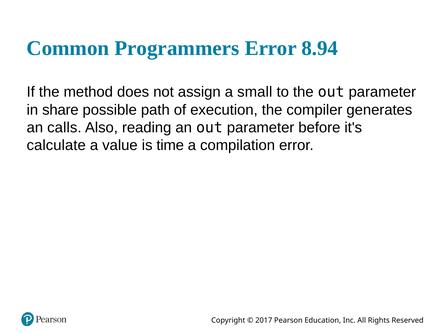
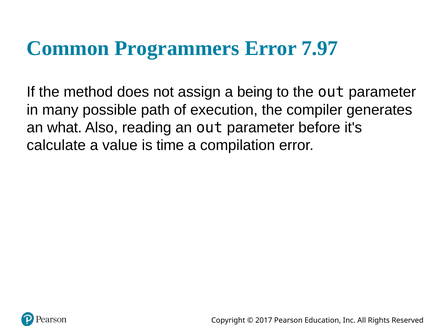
8.94: 8.94 -> 7.97 (320, 48)
small: small -> being (255, 92)
share: share -> many (60, 110)
calls: calls -> what (65, 128)
